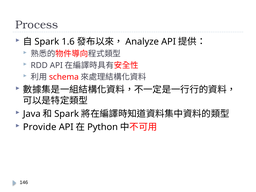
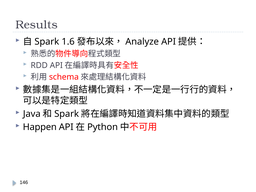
Process: Process -> Results (37, 25)
Provide: Provide -> Happen (40, 127)
